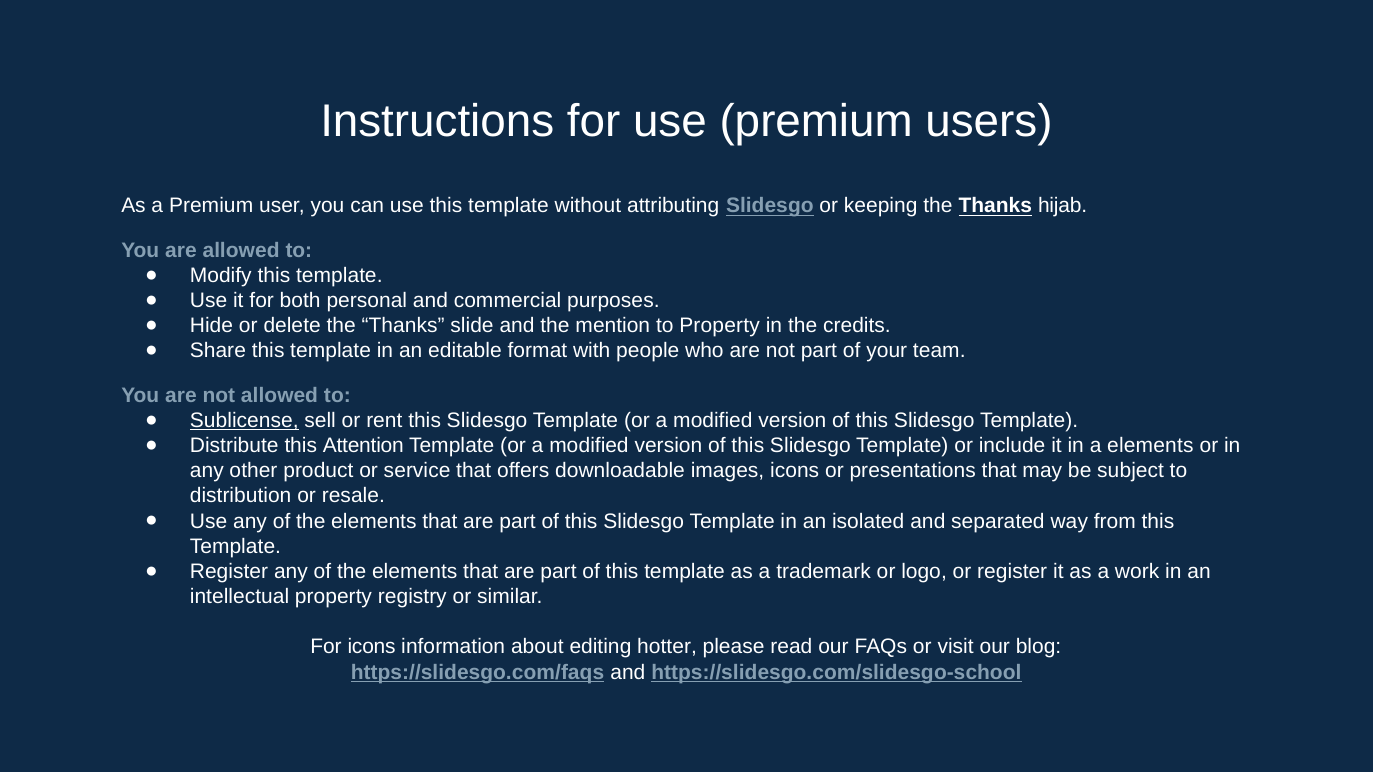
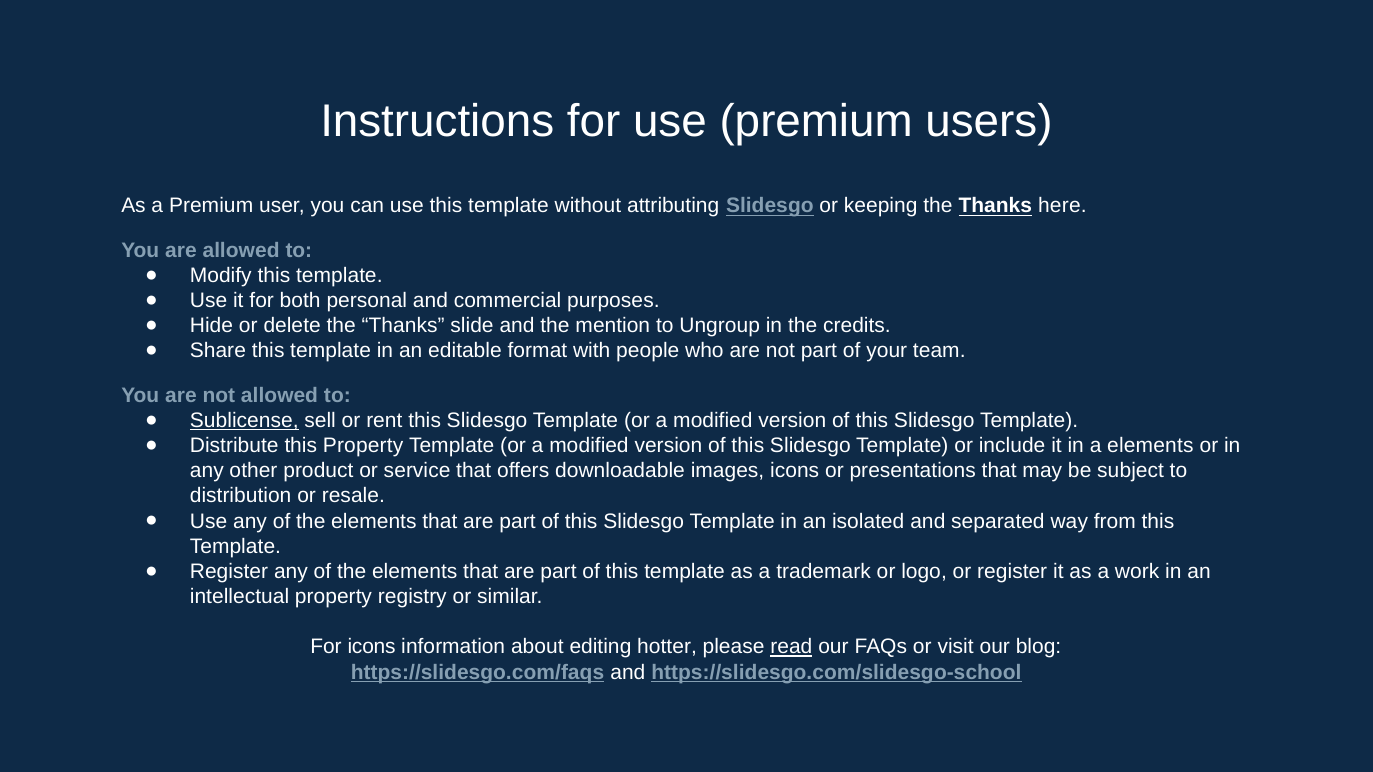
hijab: hijab -> here (1062, 206)
to Property: Property -> Ungroup (720, 326)
this Attention: Attention -> Property (363, 446)
read underline: none -> present (791, 647)
